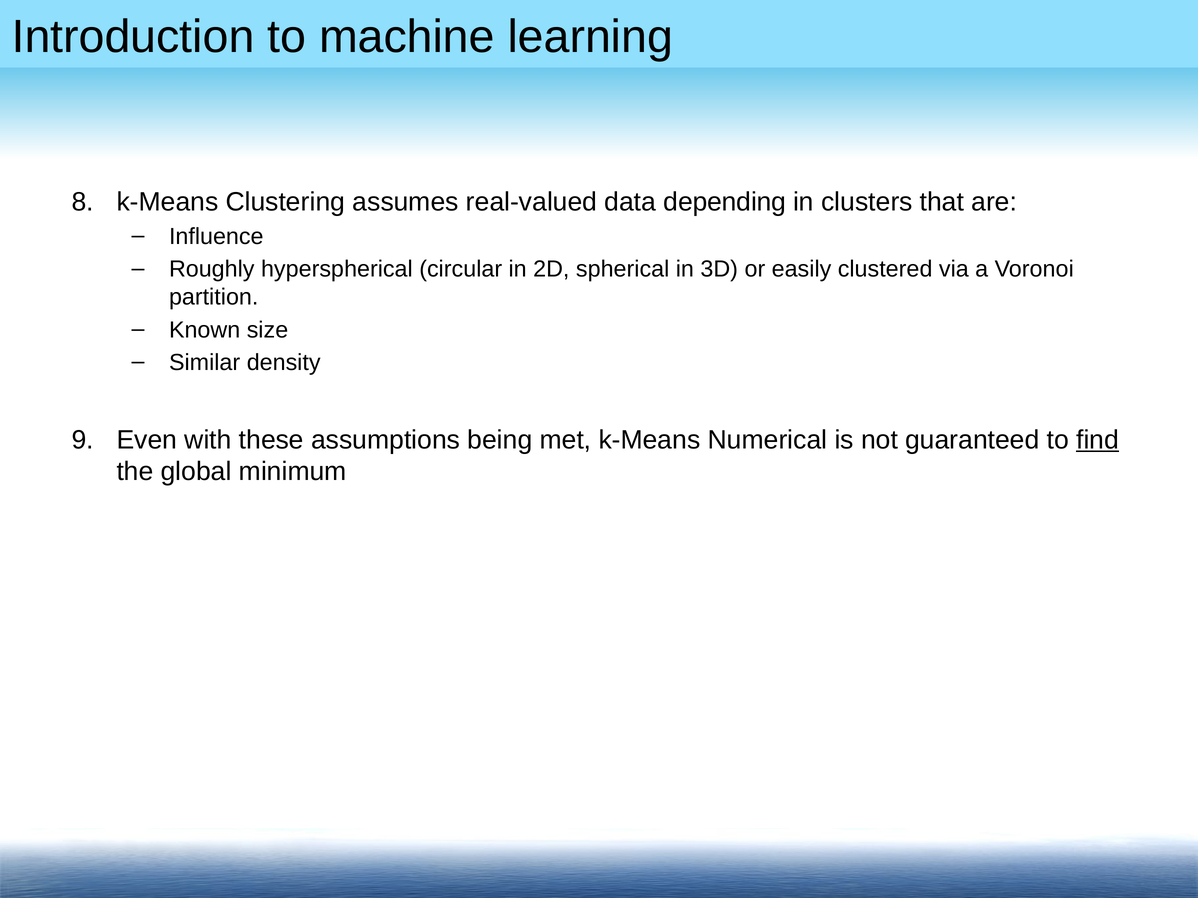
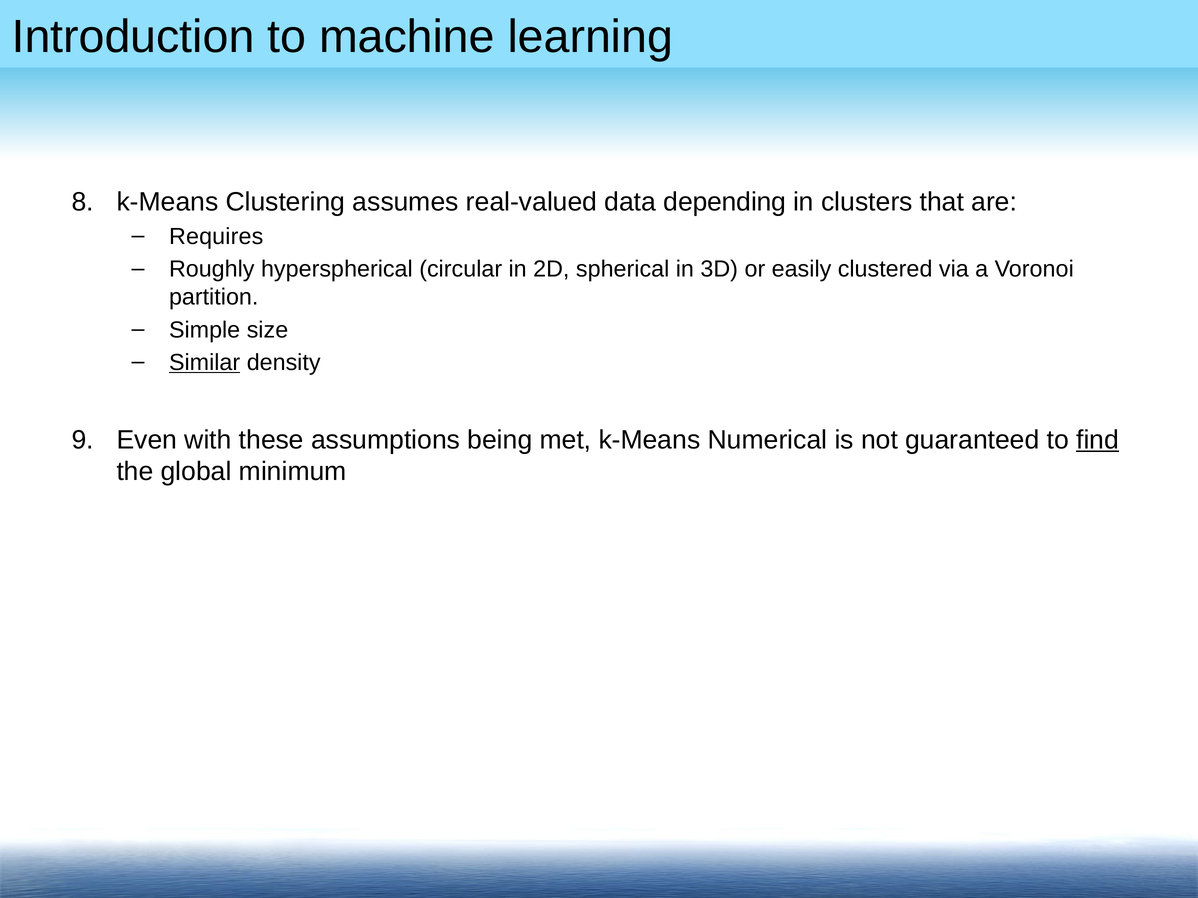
Influence: Influence -> Requires (216, 237)
Known: Known -> Simple (205, 330)
Similar underline: none -> present (205, 363)
